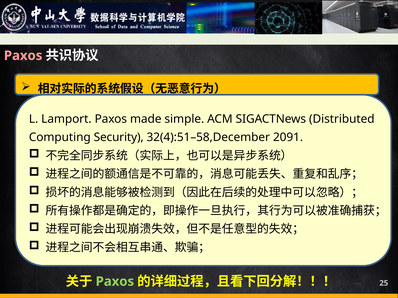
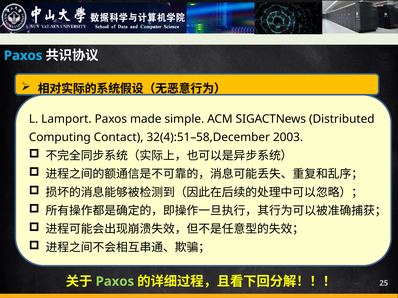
Paxos colour: pink -> light blue (23, 56)
Security: Security -> Contact (119, 138)
2091: 2091 -> 2003 (288, 138)
